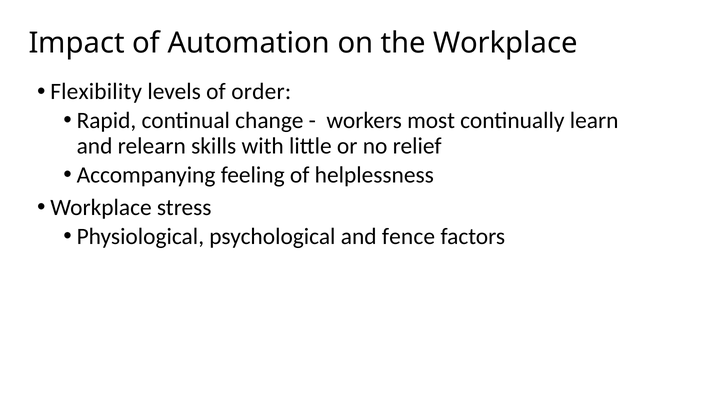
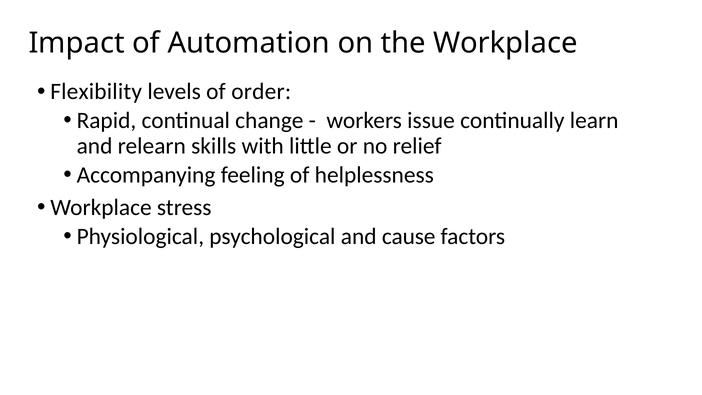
most: most -> issue (431, 121)
fence: fence -> cause (409, 236)
